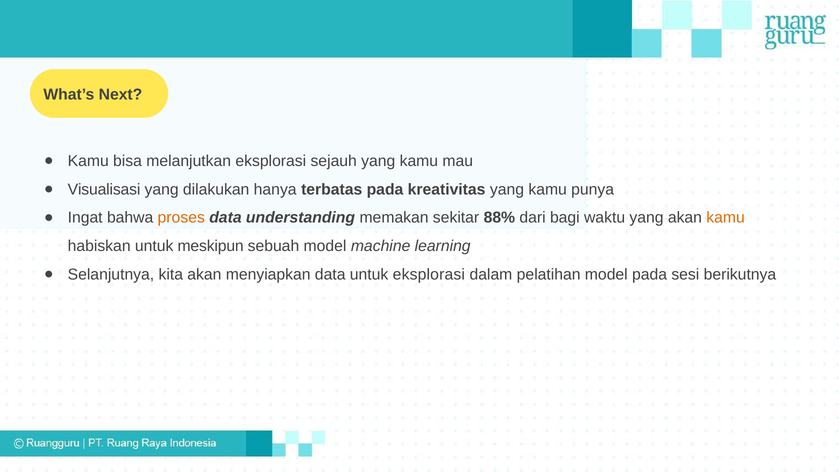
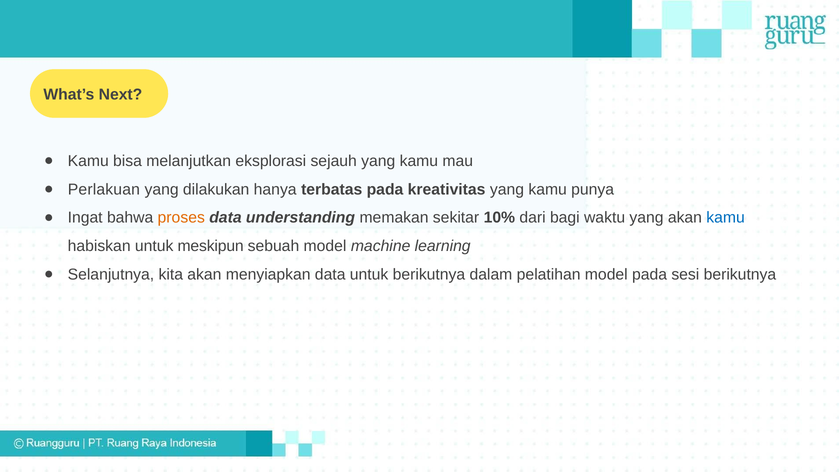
Visualisasi: Visualisasi -> Perlakuan (104, 189)
88%: 88% -> 10% (499, 218)
kamu colour: orange -> blue (726, 218)
untuk eksplorasi: eksplorasi -> berikutnya (429, 274)
